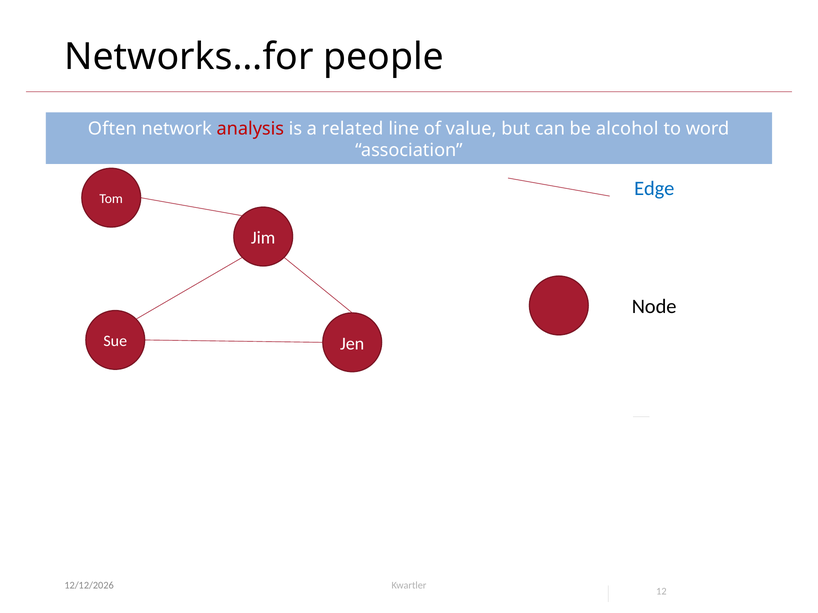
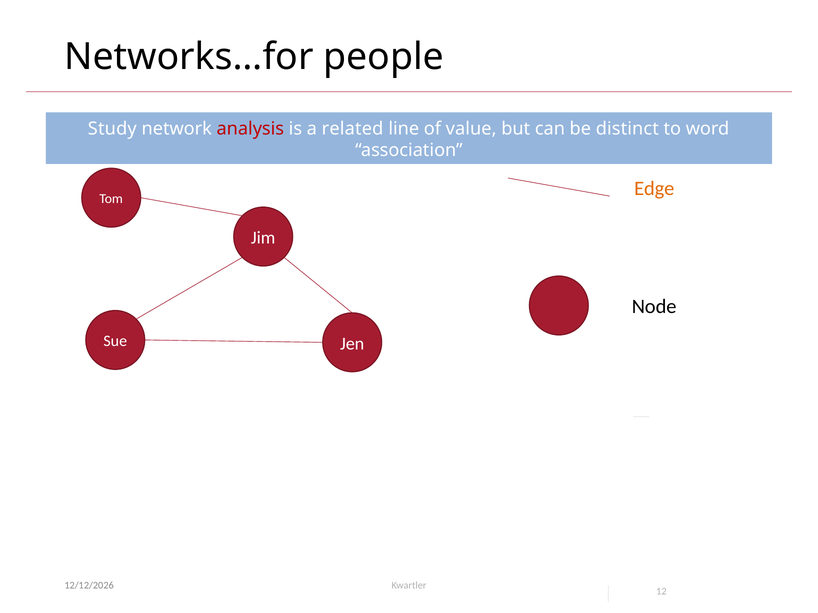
Often: Often -> Study (112, 129)
alcohol: alcohol -> distinct (627, 129)
Edge colour: blue -> orange (654, 188)
